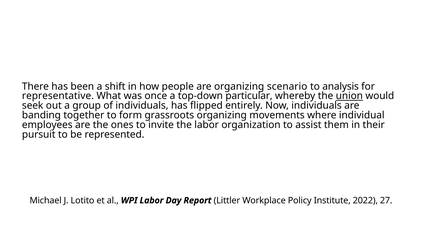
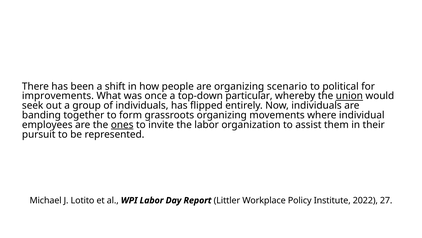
analysis: analysis -> political (341, 86)
representative: representative -> improvements (58, 96)
ones underline: none -> present (122, 124)
